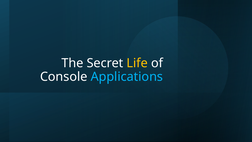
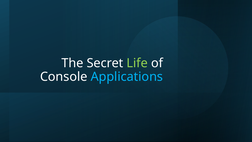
Life colour: yellow -> light green (137, 63)
